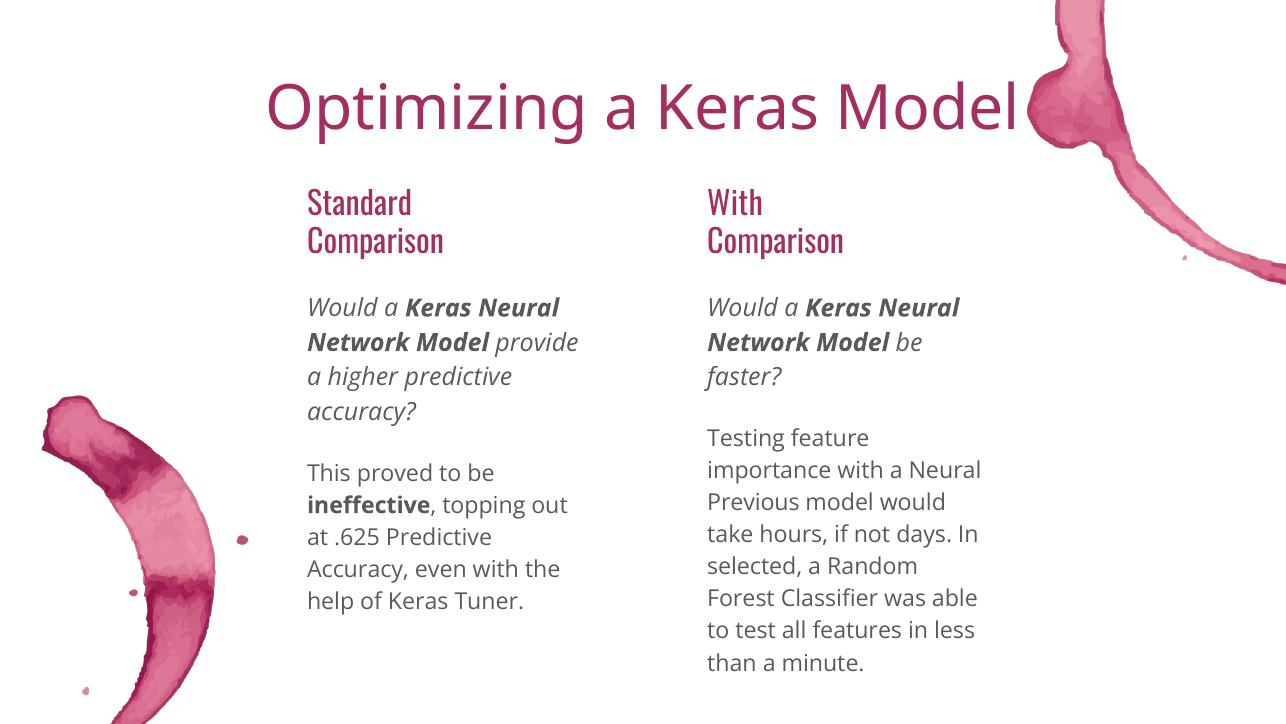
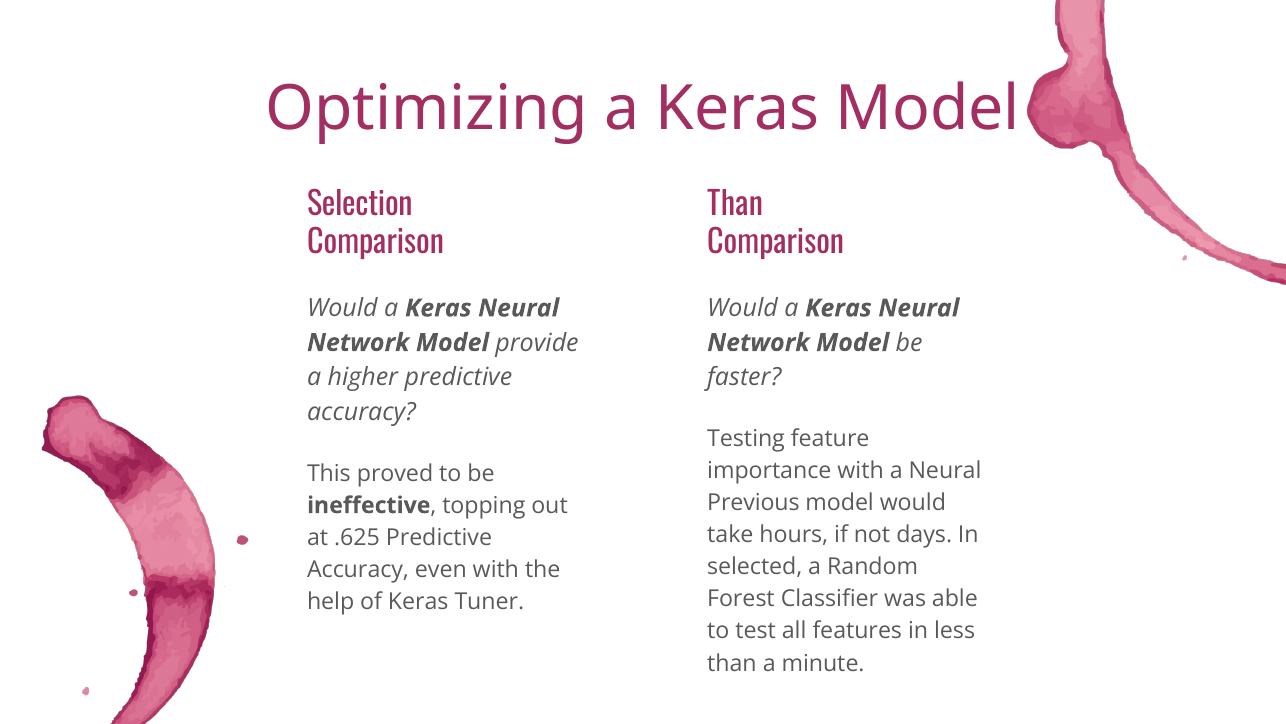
Standard: Standard -> Selection (360, 205)
With: With -> Than (735, 205)
